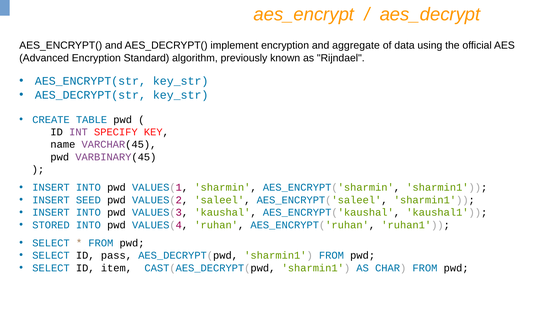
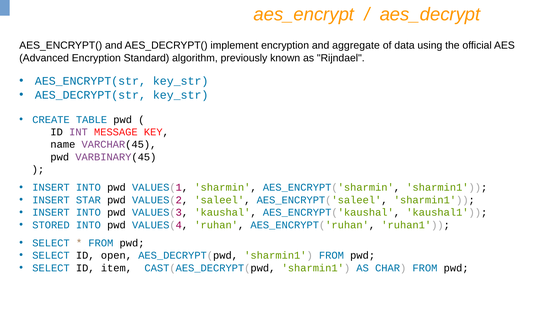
SPECIFY: SPECIFY -> MESSAGE (116, 132)
SEED: SEED -> STAR (88, 200)
pass: pass -> open (116, 255)
